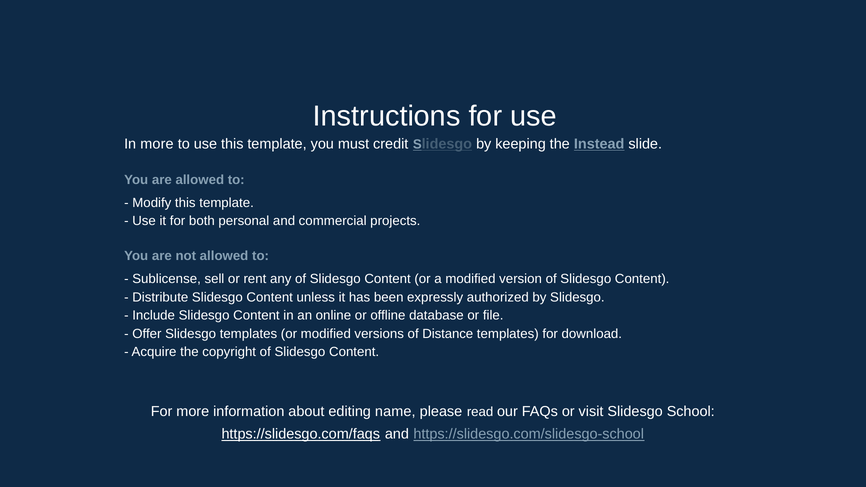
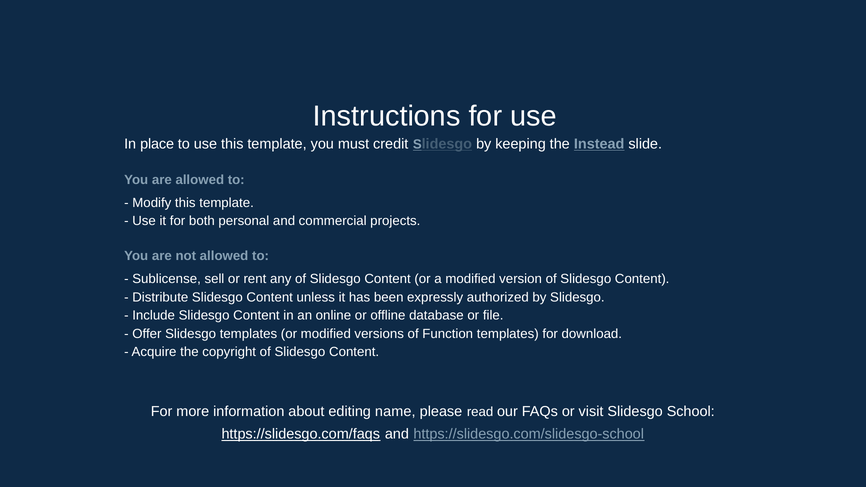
In more: more -> place (157, 144)
Distance: Distance -> Function (448, 334)
